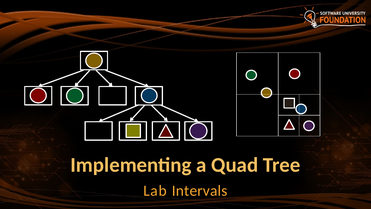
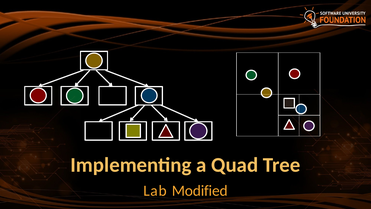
Intervals: Intervals -> Modified (200, 191)
